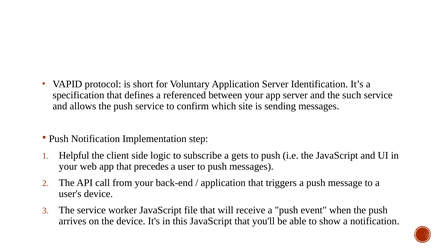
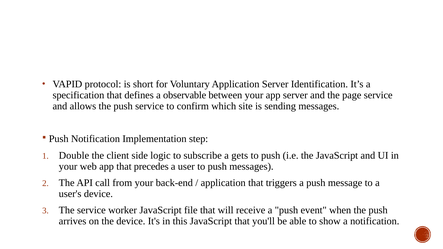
referenced: referenced -> observable (185, 95)
such: such -> page (352, 95)
Helpful: Helpful -> Double (74, 156)
